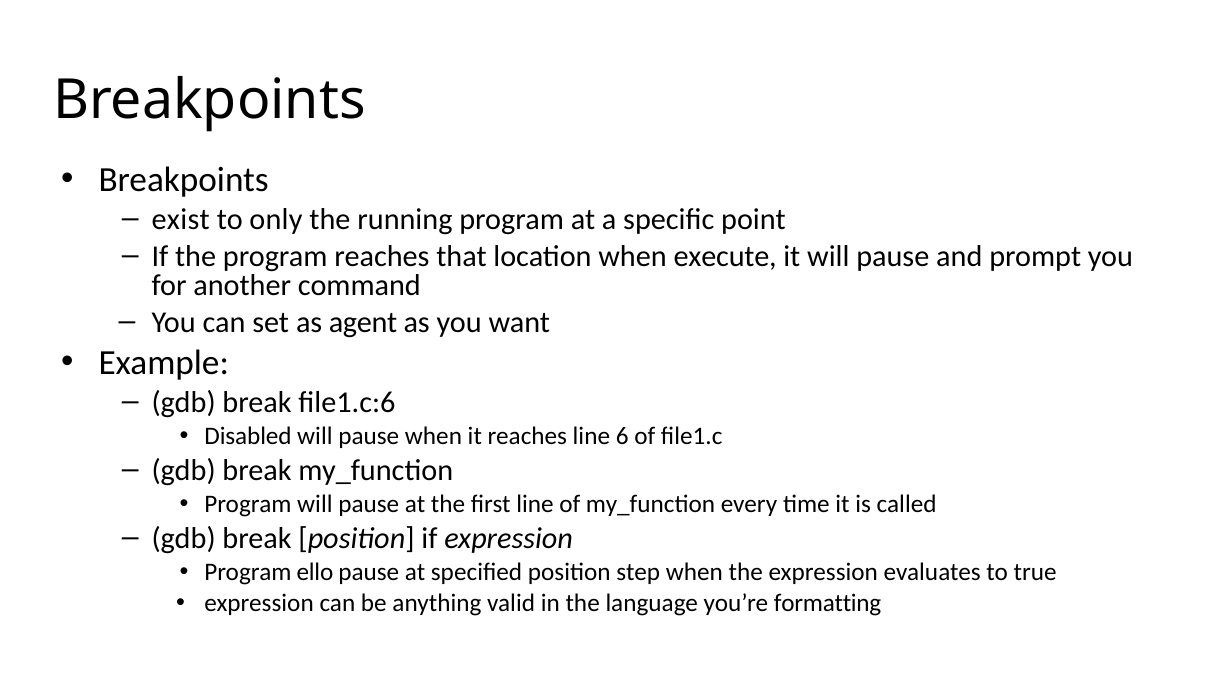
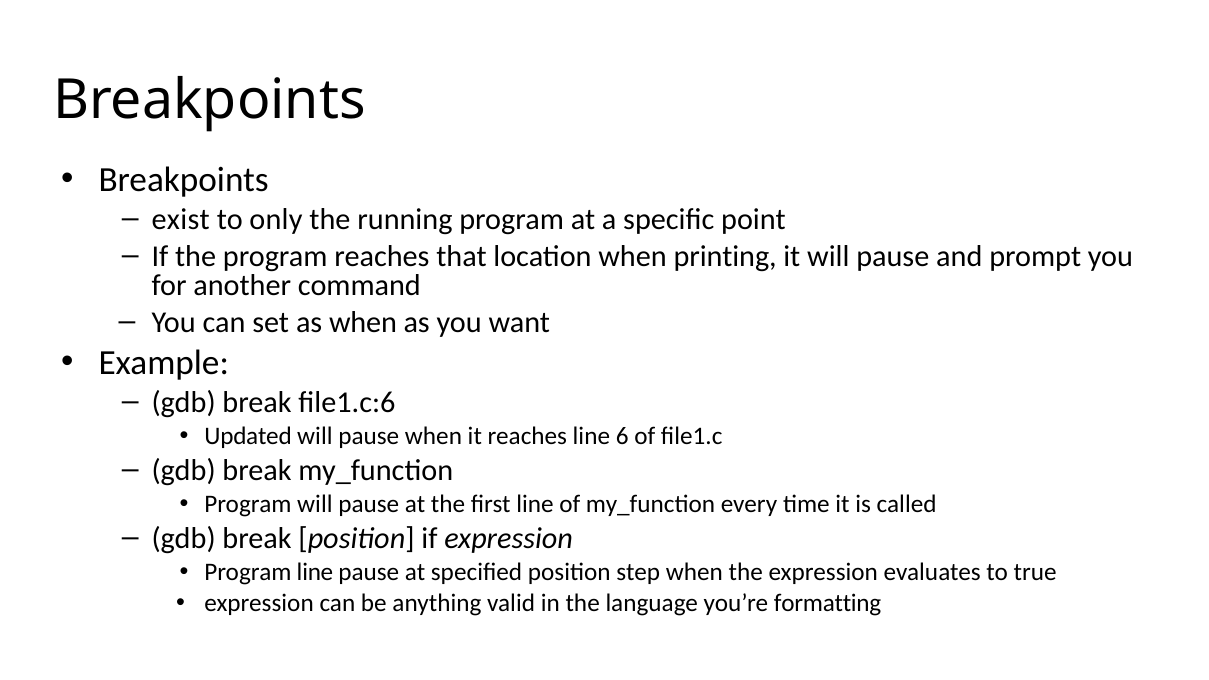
execute: execute -> printing (725, 257)
as agent: agent -> when (363, 323)
Disabled: Disabled -> Updated (248, 436)
Program ello: ello -> line (315, 572)
